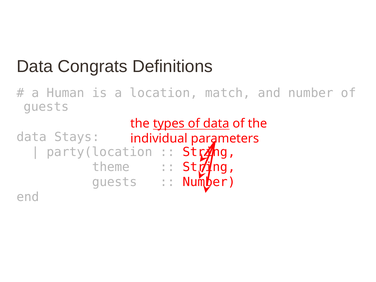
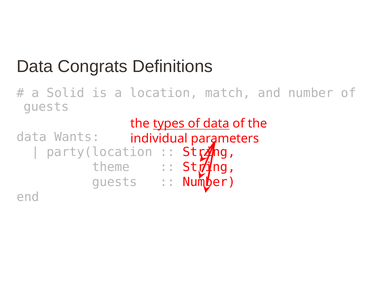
Human: Human -> Solid (66, 93)
Stays: Stays -> Wants (77, 137)
